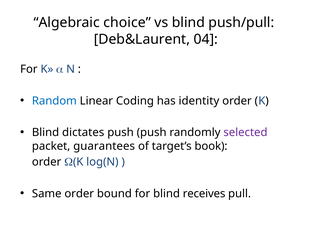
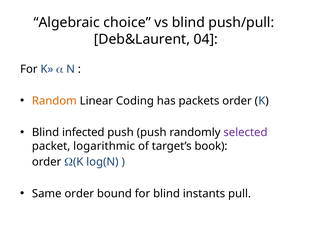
Random colour: blue -> orange (54, 101)
identity: identity -> packets (199, 101)
dictates: dictates -> infected (83, 133)
guarantees: guarantees -> logarithmic (104, 146)
receives: receives -> instants (204, 194)
